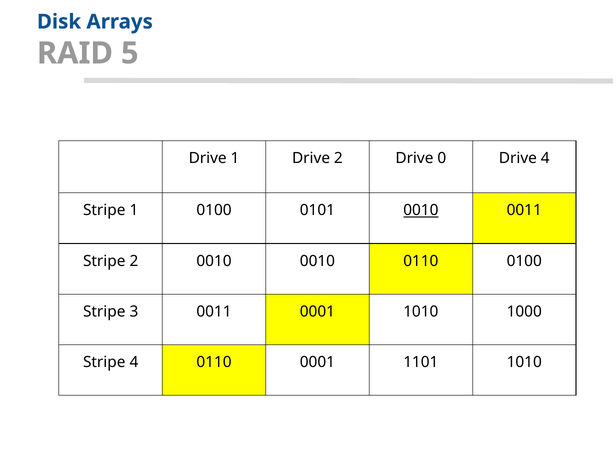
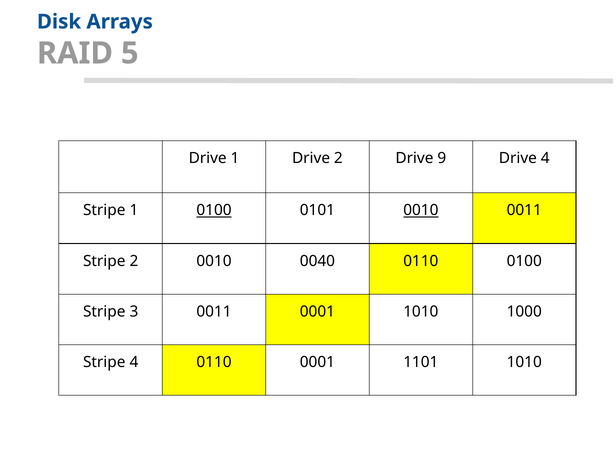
0: 0 -> 9 (442, 158)
0100 underline: none -> present (214, 210)
0010 0010: 0010 -> 0040 (317, 261)
